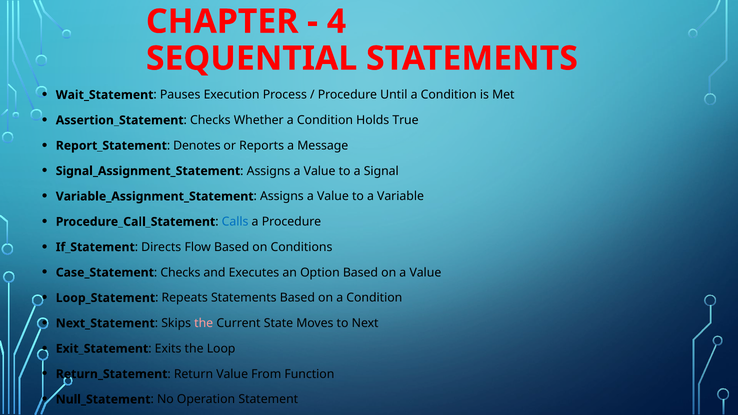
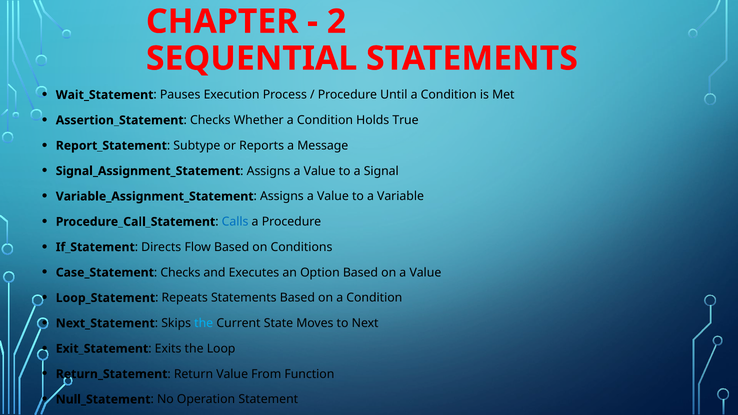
4: 4 -> 2 (337, 22)
Denotes: Denotes -> Subtype (197, 146)
the colour: pink -> light blue (204, 323)
